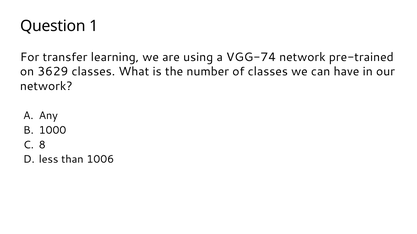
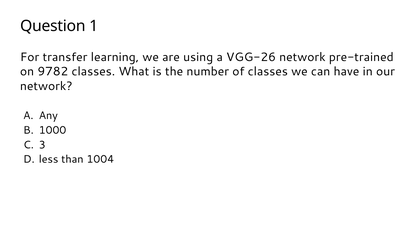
VGG-74: VGG-74 -> VGG-26 (251, 57)
3629: 3629 -> 9782 (53, 72)
8: 8 -> 3 (42, 145)
1006: 1006 -> 1004 (100, 160)
